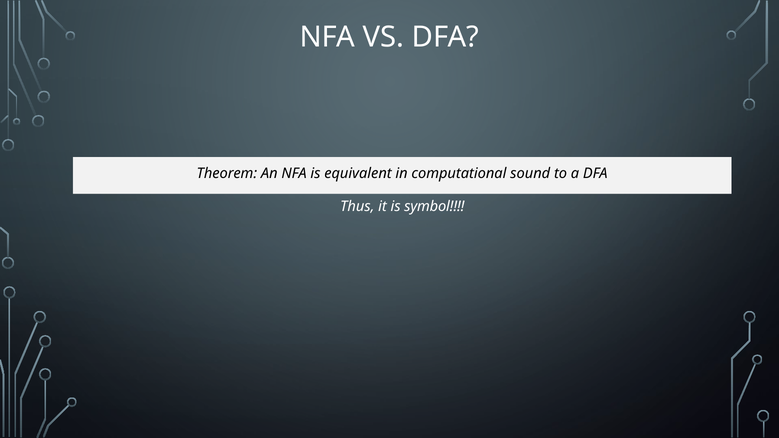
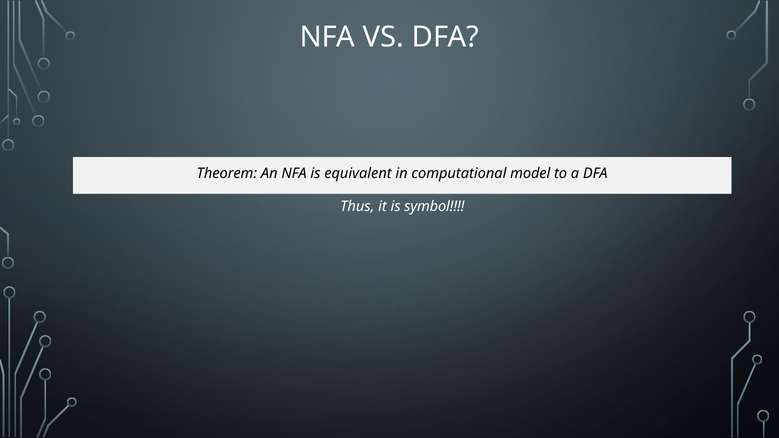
sound: sound -> model (530, 173)
